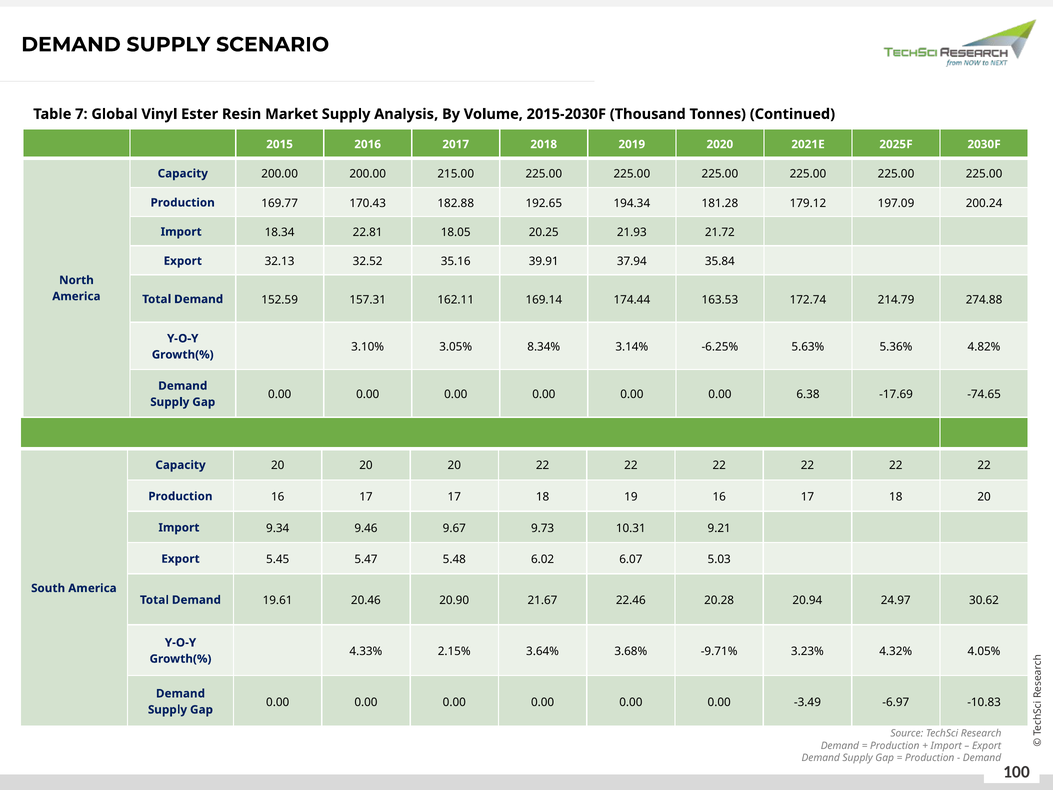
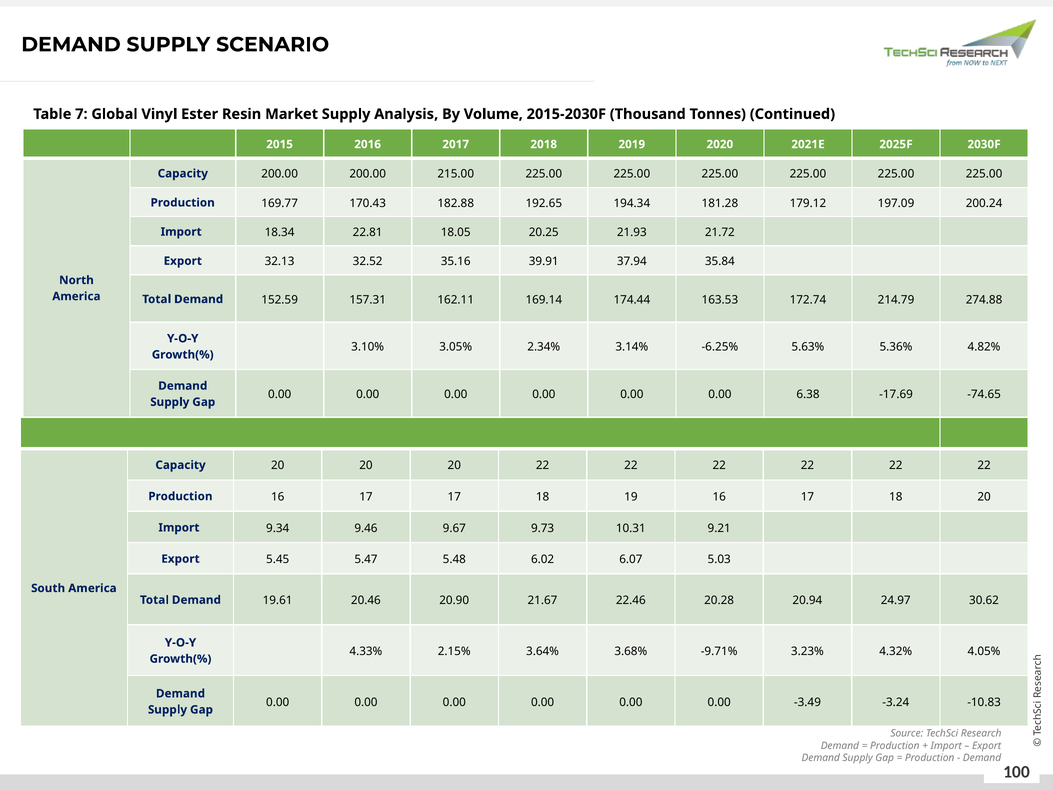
8.34%: 8.34% -> 2.34% (544, 347)
-6.97: -6.97 -> -3.24 (896, 702)
